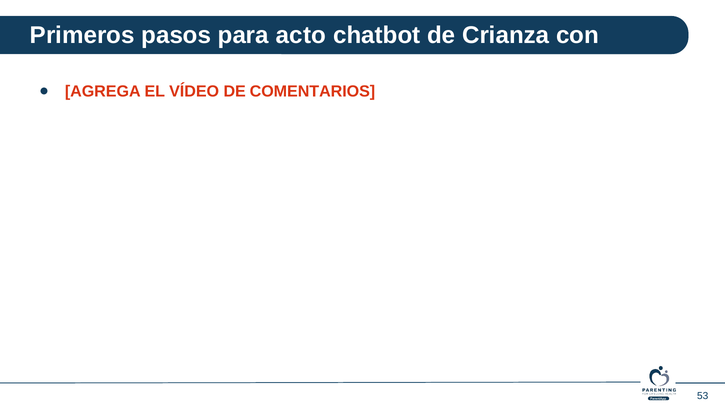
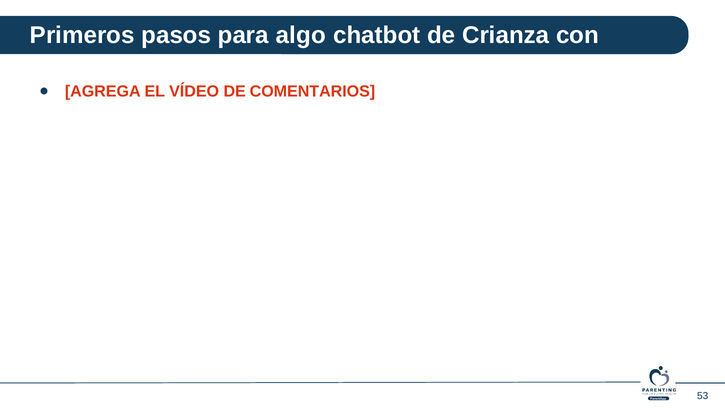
acto: acto -> algo (301, 35)
